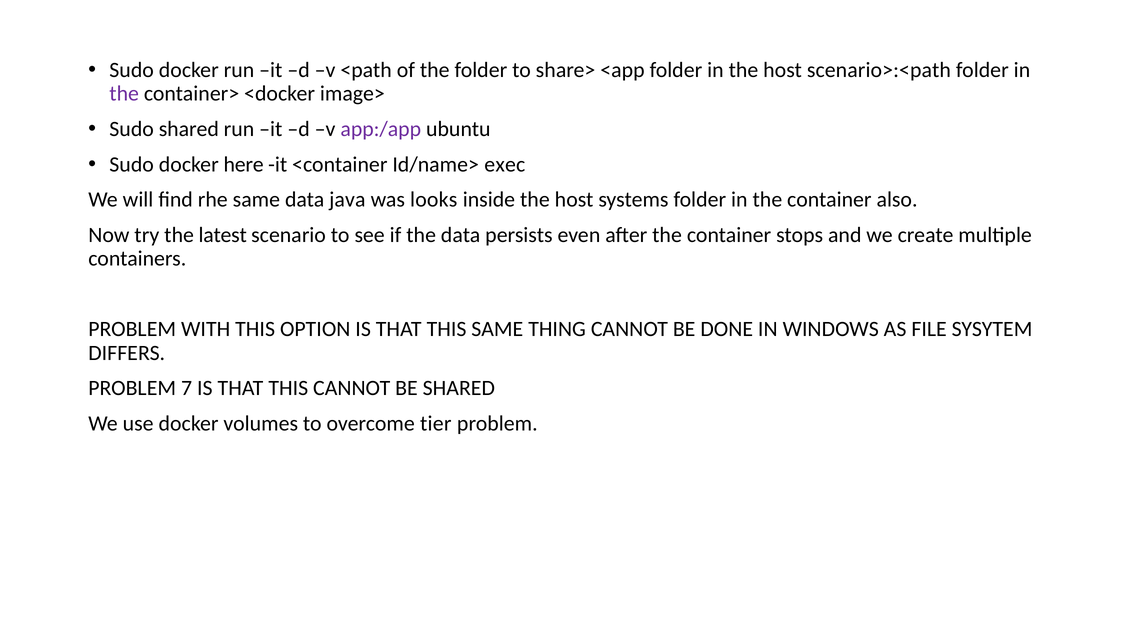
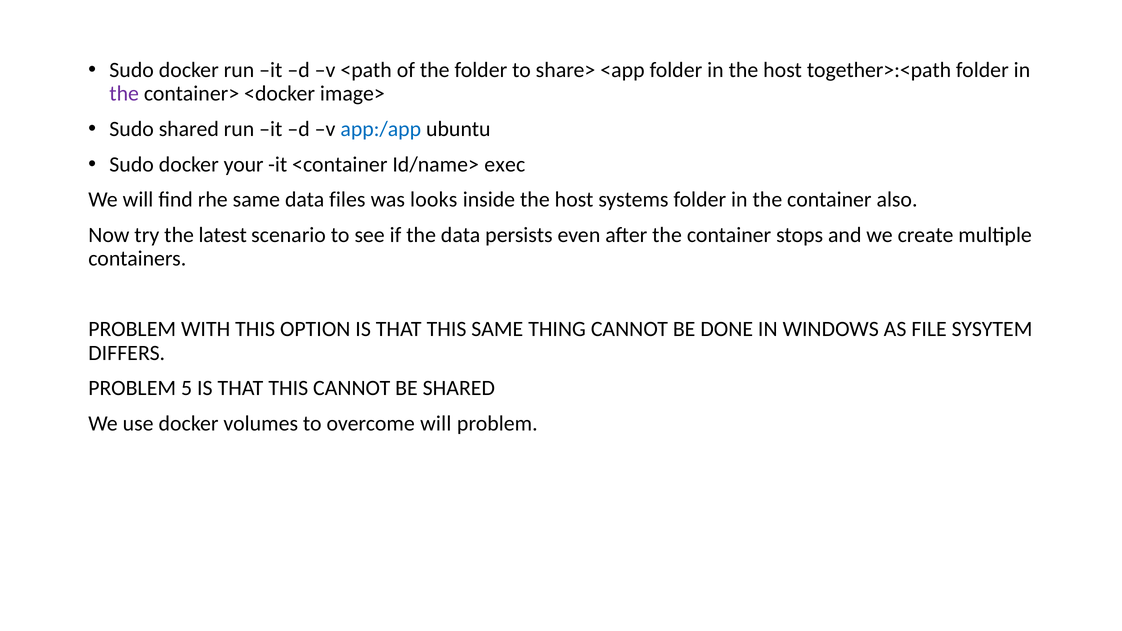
scenario>:<path: scenario>:<path -> together>:<path (879, 70)
app:/app colour: purple -> blue (381, 129)
here: here -> your (244, 164)
java: java -> files (347, 200)
7: 7 -> 5 (187, 388)
overcome tier: tier -> will (436, 424)
